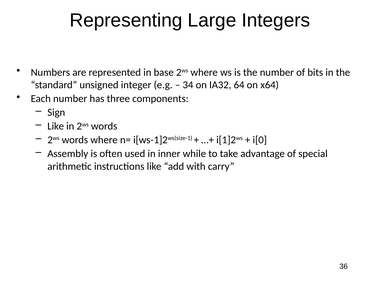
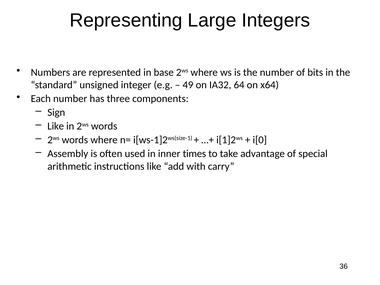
34: 34 -> 49 (188, 85)
while: while -> times (194, 154)
